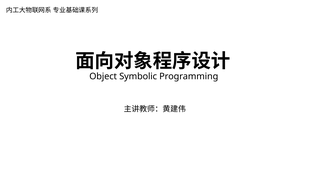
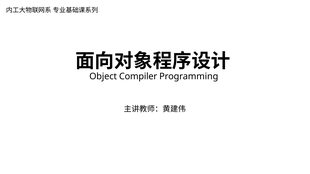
Symbolic: Symbolic -> Compiler (138, 77)
